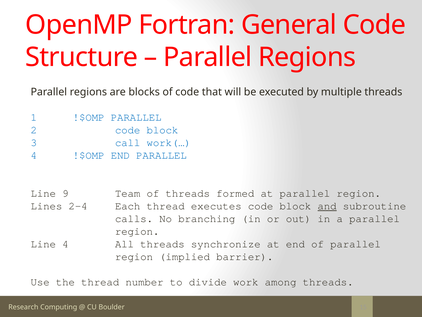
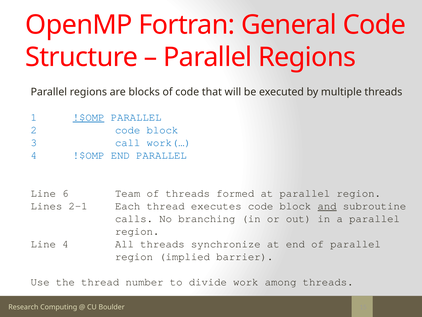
!$OMP underline: none -> present (89, 117)
9: 9 -> 6 (65, 193)
2-4: 2-4 -> 2-1 (78, 206)
